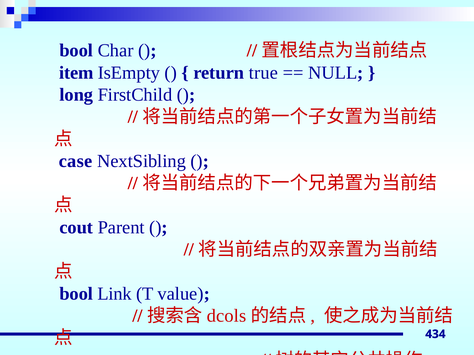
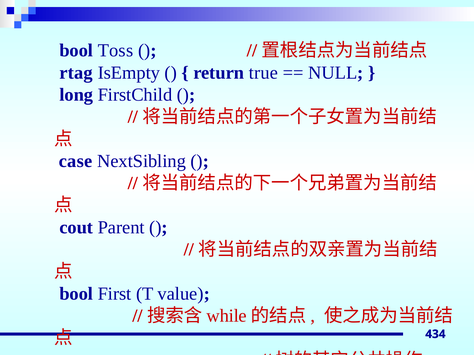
Char: Char -> Toss (116, 51)
item: item -> rtag (76, 73)
Link: Link -> First (115, 294)
dcols: dcols -> while (227, 316)
